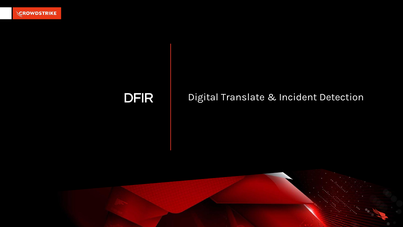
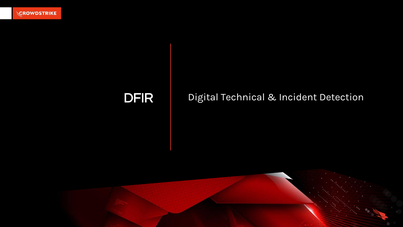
Translate: Translate -> Technical (243, 97)
